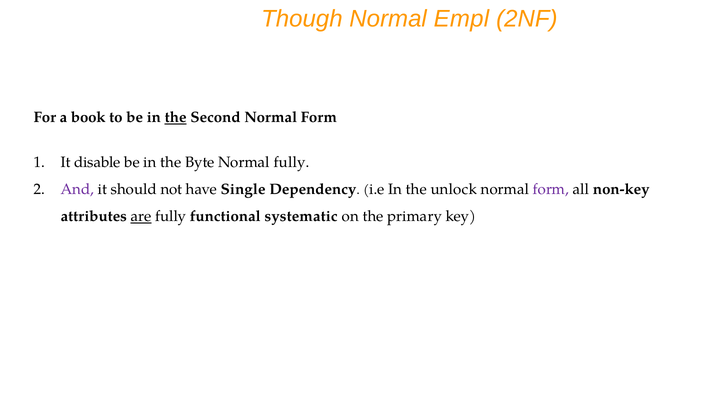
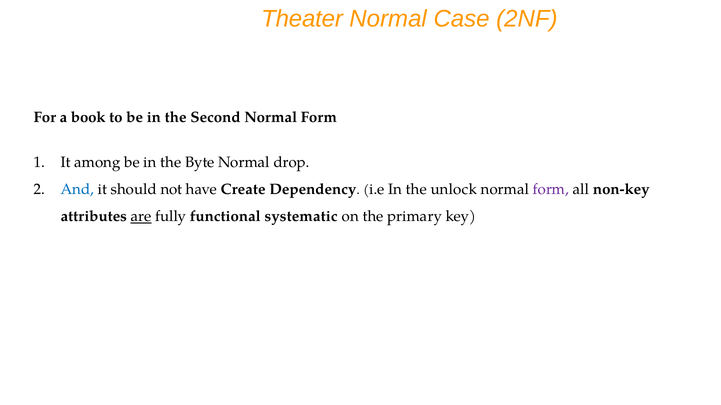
Though: Though -> Theater (302, 19)
Empl: Empl -> Case (462, 19)
the underline: present -> none (176, 118)
disable: disable -> among (97, 163)
Normal fully: fully -> drop (292, 163)
And colour: purple -> blue (77, 190)
Single: Single -> Create (243, 190)
